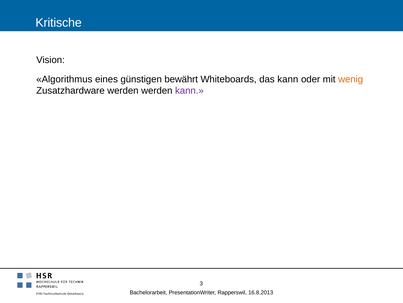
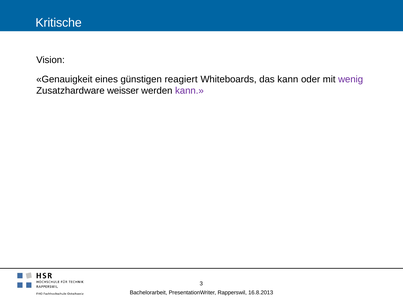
Algorithmus: Algorithmus -> Genauigkeit (64, 79)
bewährt: bewährt -> reagiert (181, 79)
wenig colour: orange -> purple (351, 79)
Zusatzhardware werden: werden -> weisser (123, 91)
